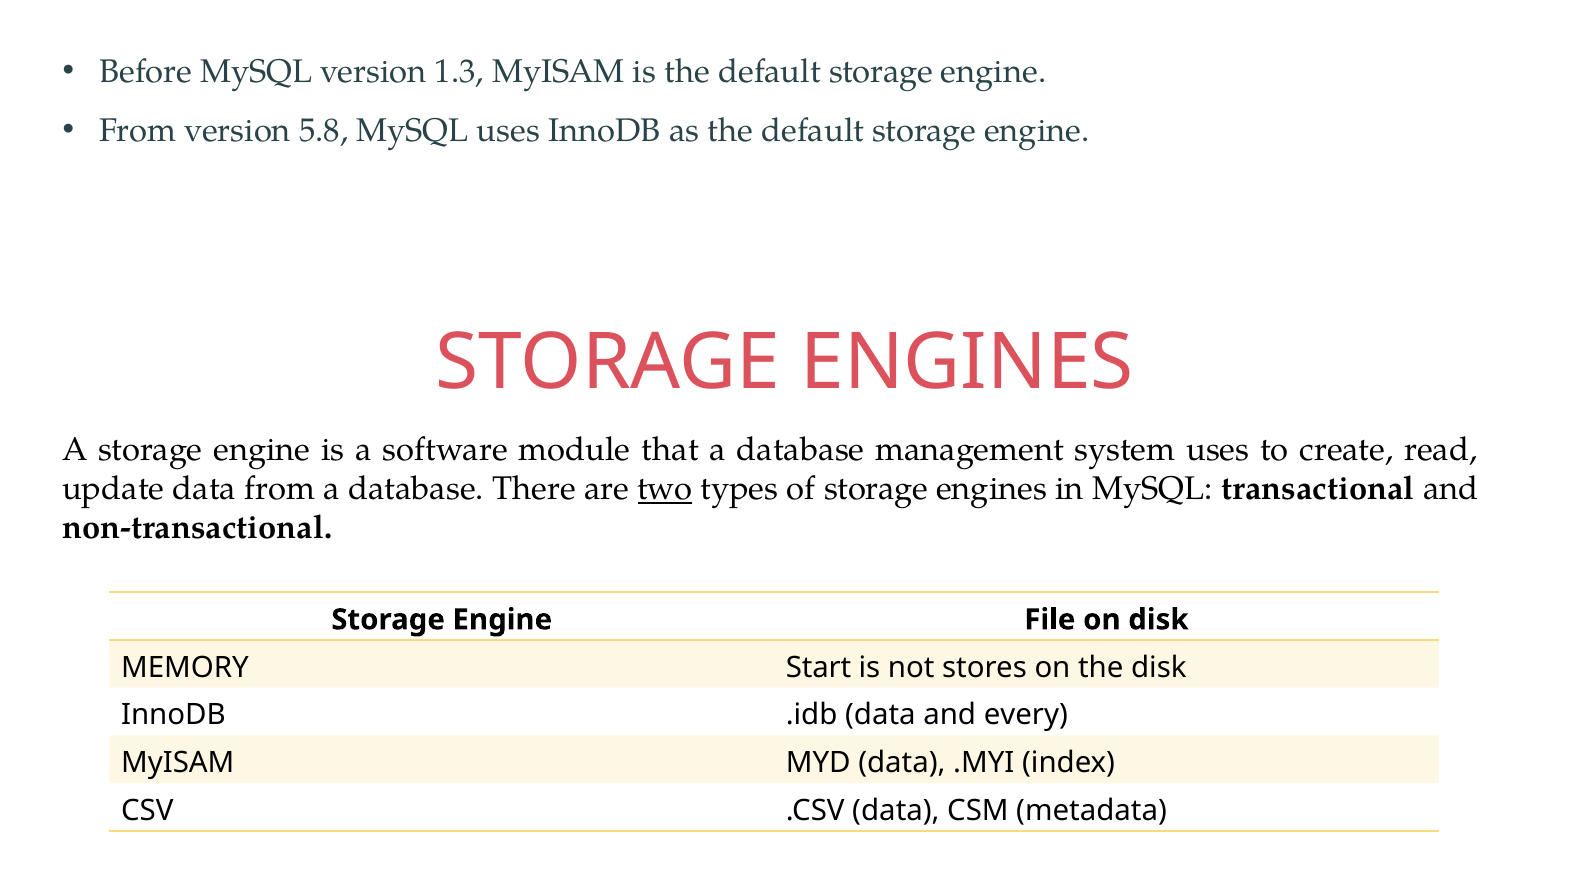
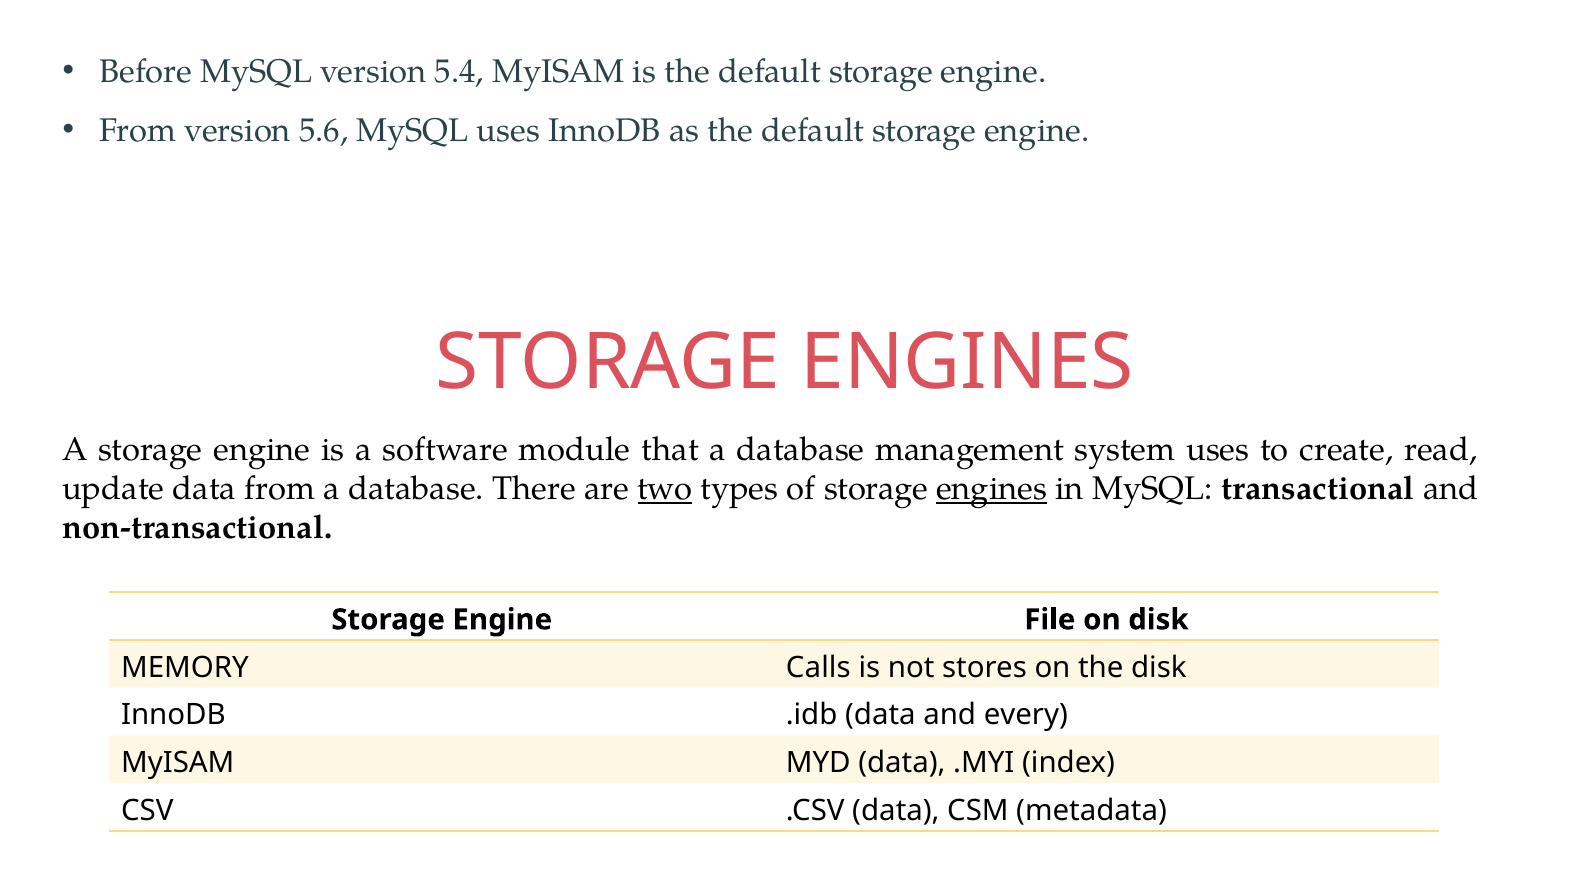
1.3: 1.3 -> 5.4 (459, 72)
5.8: 5.8 -> 5.6 (324, 131)
engines underline: none -> present (992, 489)
Start: Start -> Calls (818, 668)
